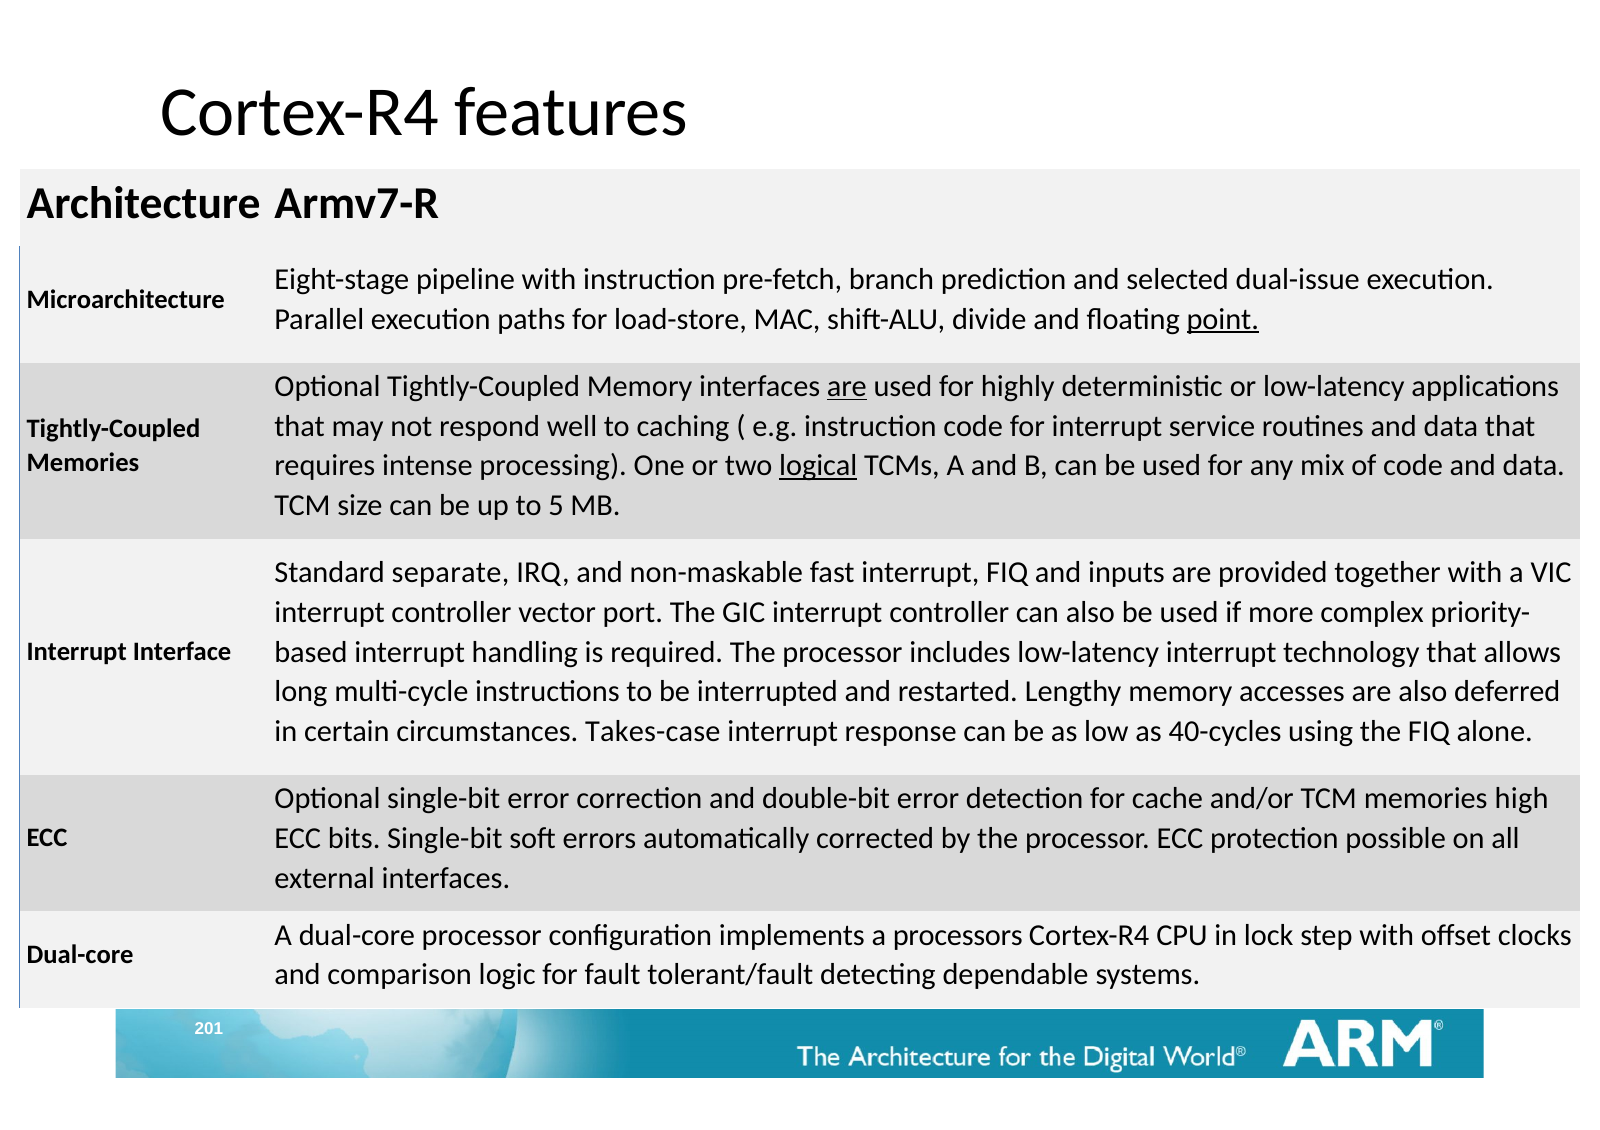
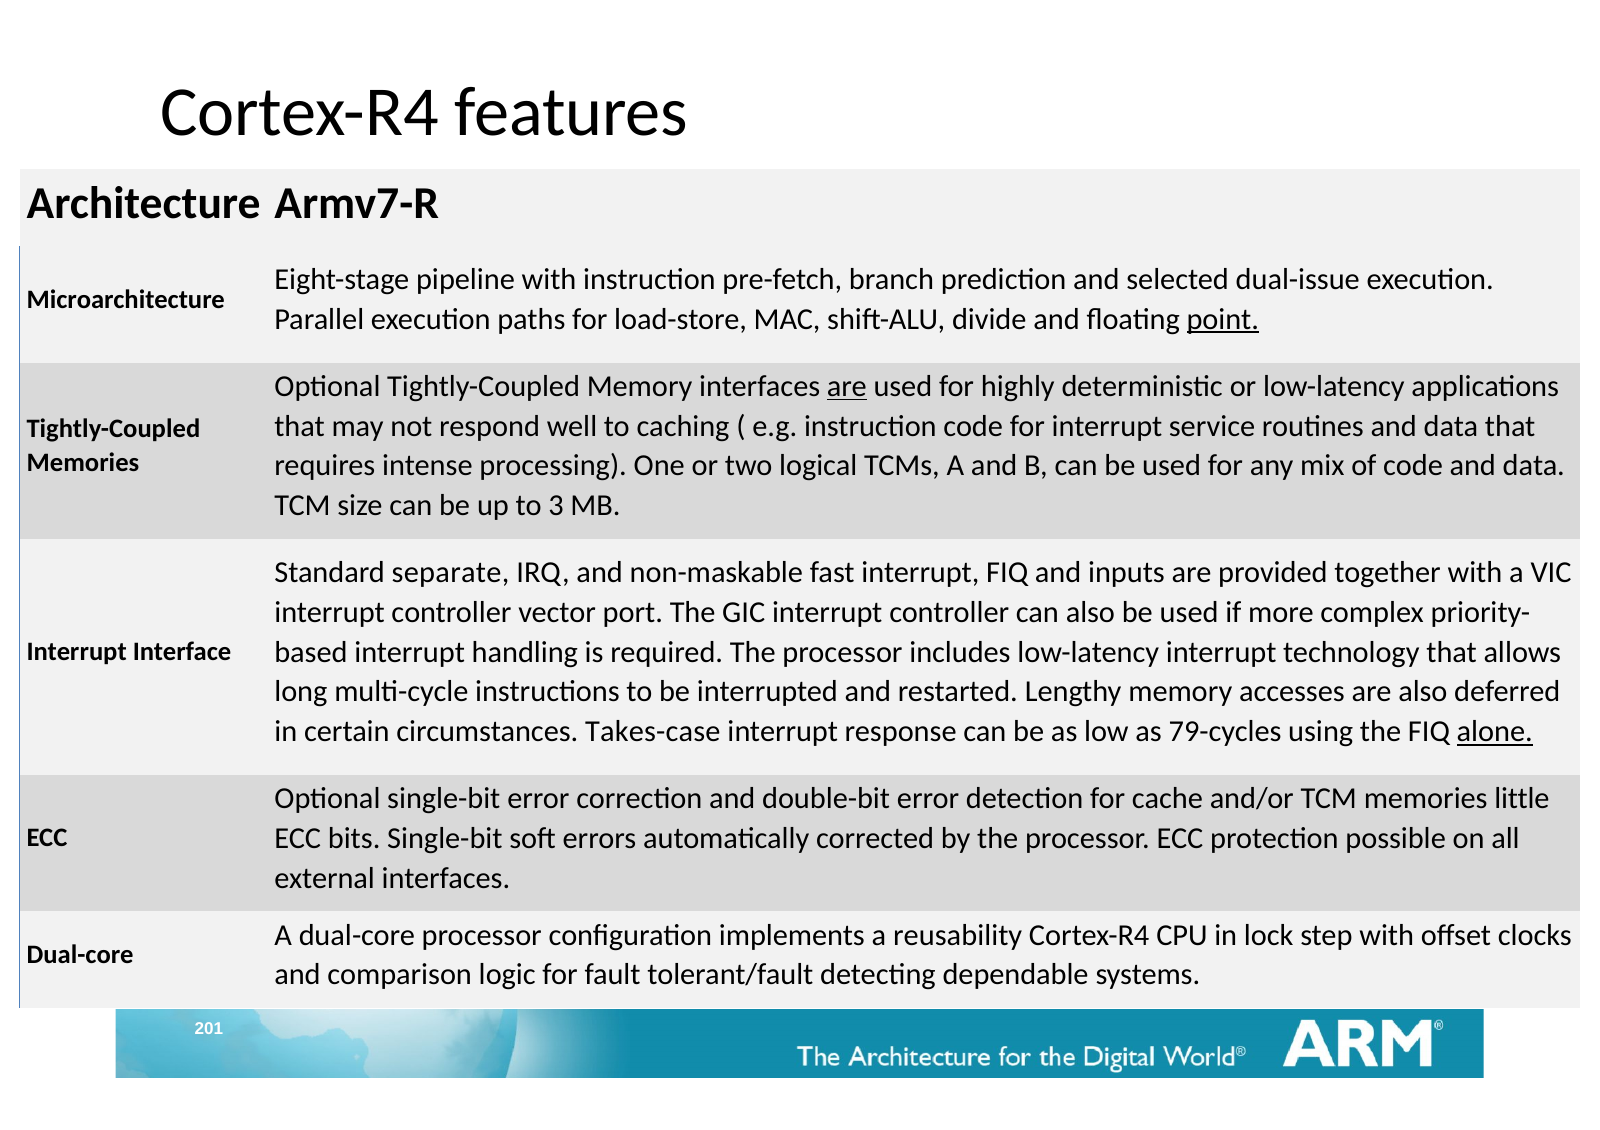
logical underline: present -> none (818, 466)
5: 5 -> 3 (556, 506)
40-cycles: 40-cycles -> 79-cycles (1225, 732)
alone underline: none -> present (1495, 732)
high: high -> little (1522, 799)
processors: processors -> reusability (958, 936)
